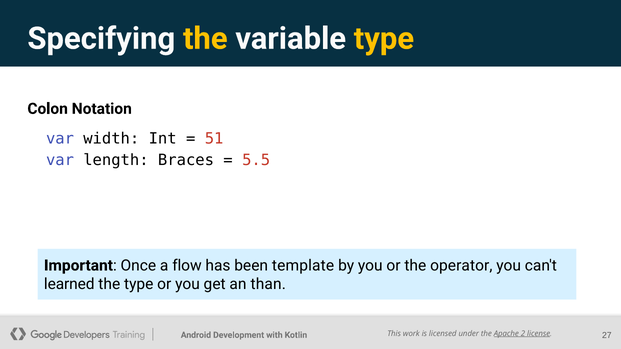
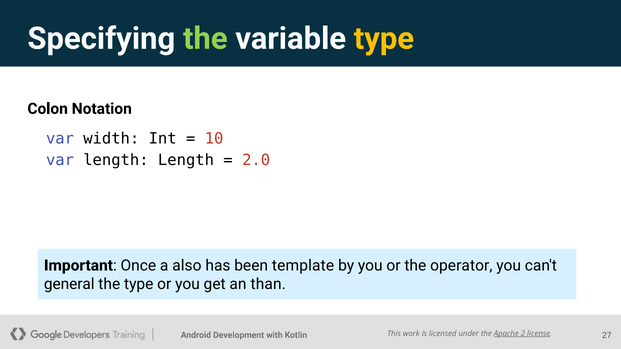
the colour: yellow -> light green (205, 39)
51: 51 -> 10 (214, 139)
length Braces: Braces -> Length (186, 160)
5.5: 5.5 -> 2.0 (256, 160)
flow: flow -> also (187, 266)
learned: learned -> general (69, 284)
